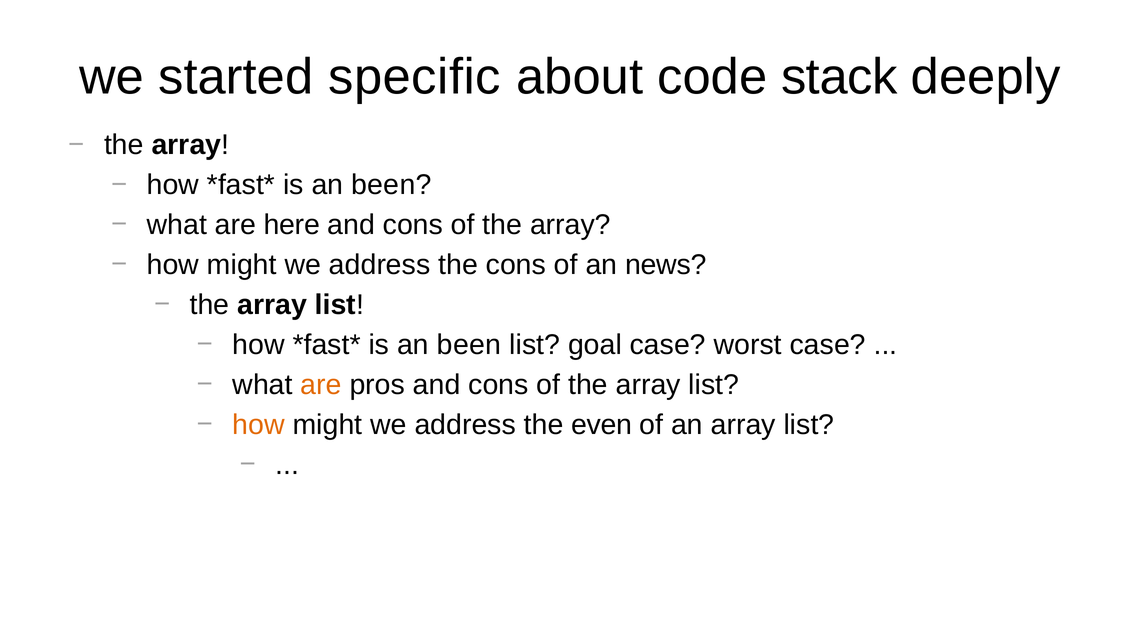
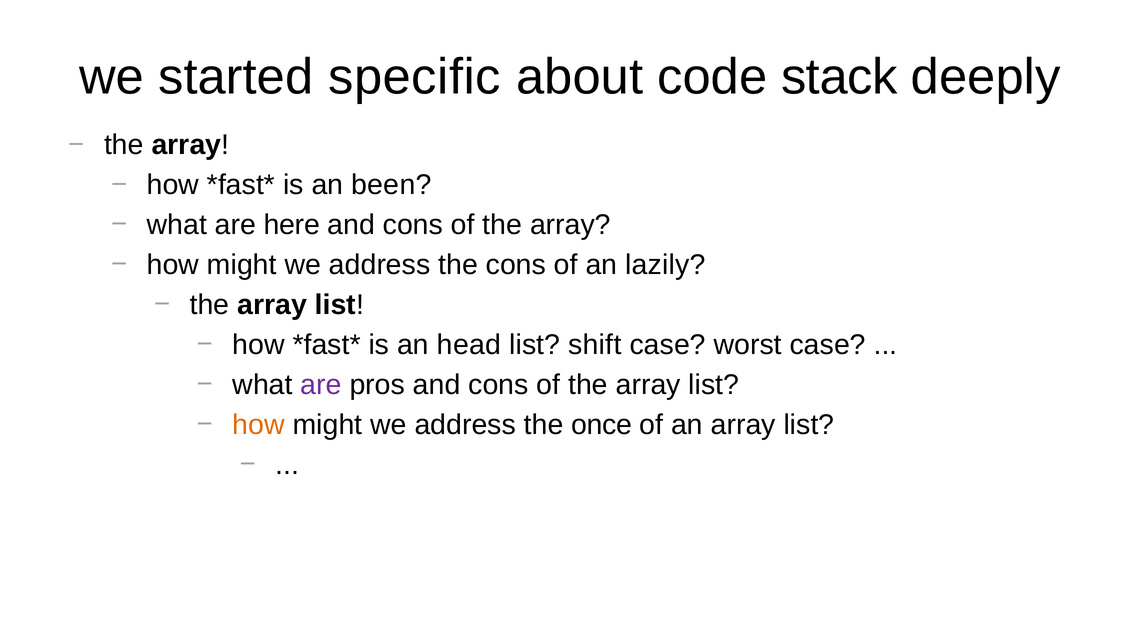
news: news -> lazily (665, 265)
been: been -> head (469, 345)
goal: goal -> shift (595, 345)
are colour: orange -> purple (321, 385)
even: even -> once (602, 425)
